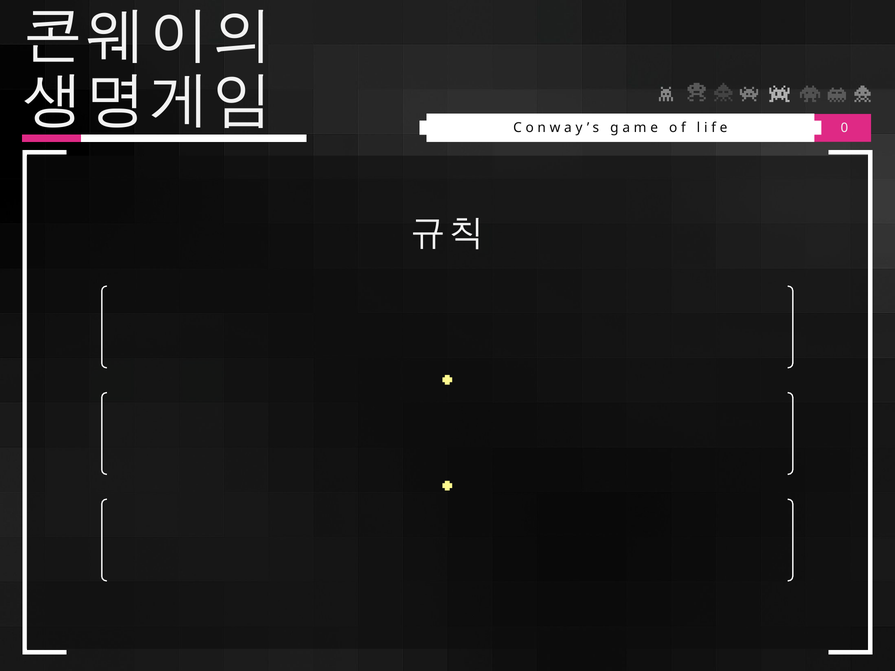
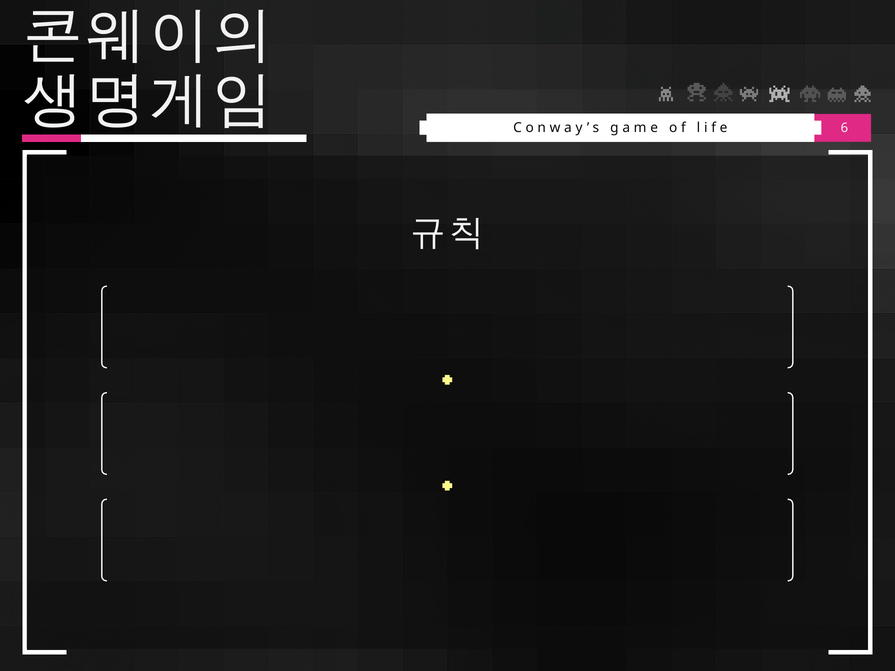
0: 0 -> 6 (844, 128)
